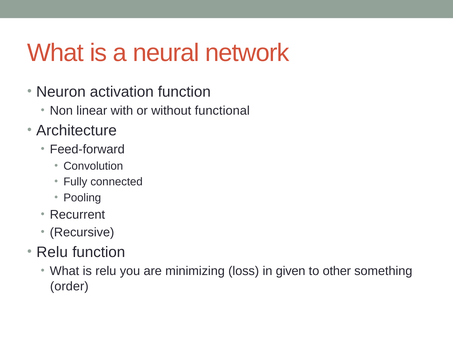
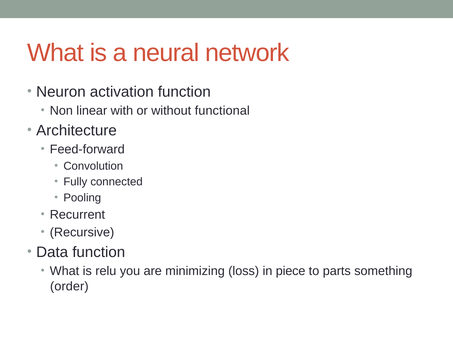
Relu: Relu -> Data (52, 252)
given: given -> piece (291, 271)
other: other -> parts (337, 271)
